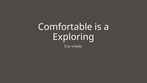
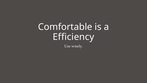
Exploring: Exploring -> Efficiency (73, 37)
